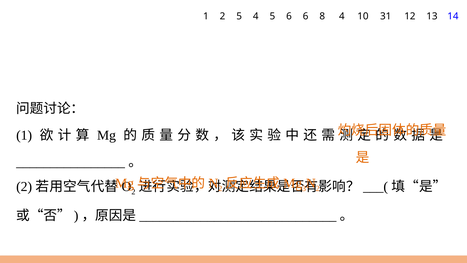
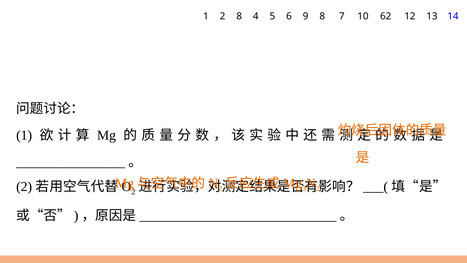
2 5: 5 -> 8 (239, 16)
6 6: 6 -> 9 (306, 16)
8 4: 4 -> 7 (342, 16)
31: 31 -> 62 (386, 16)
